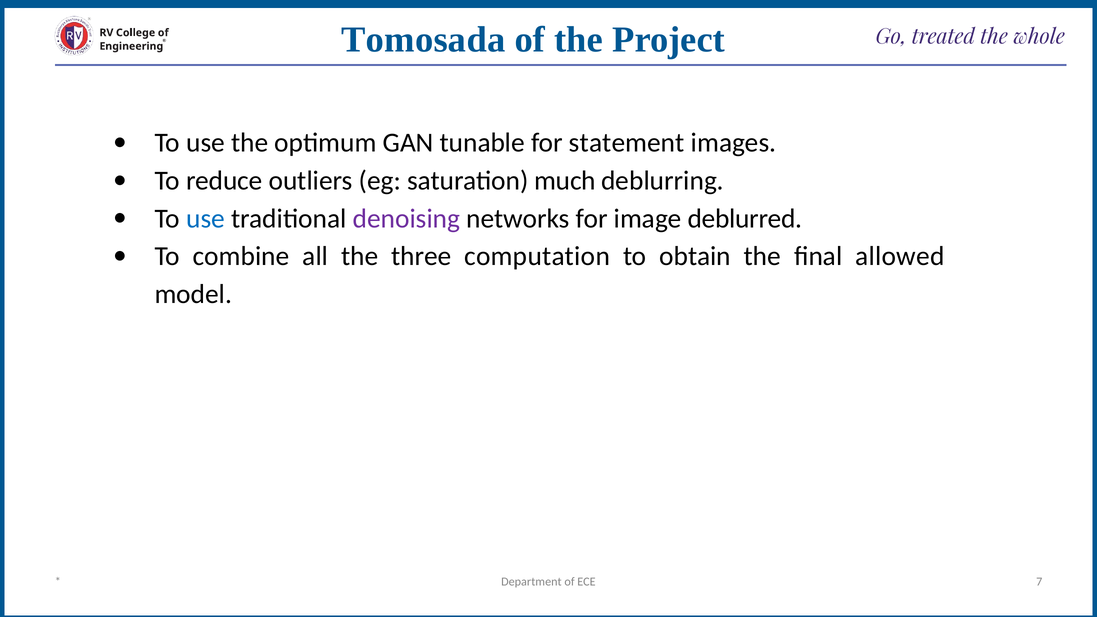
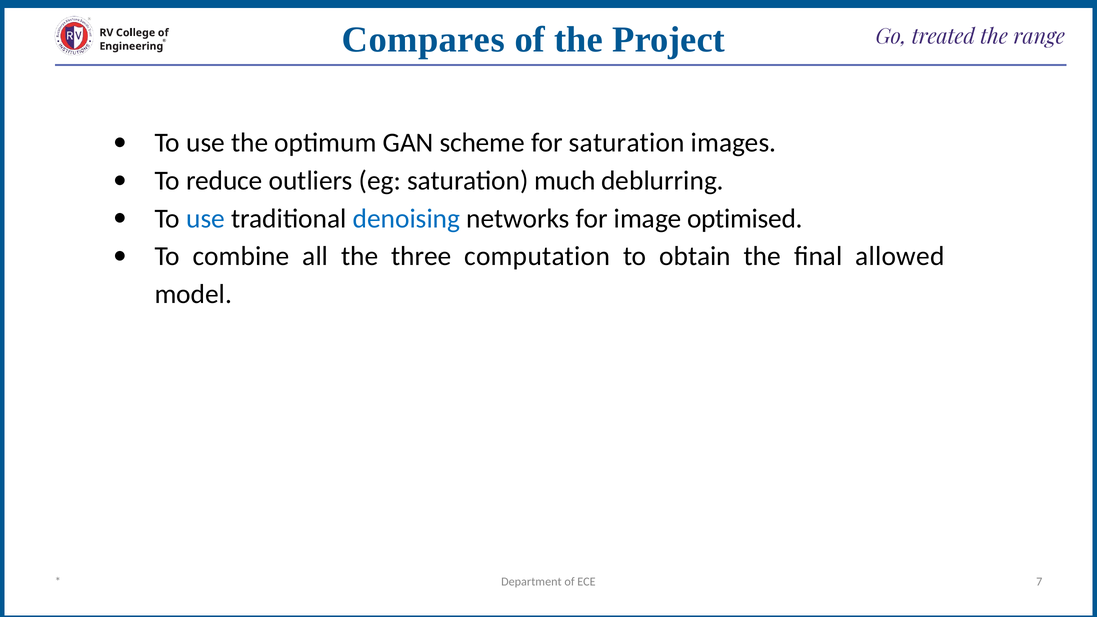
Tomosada: Tomosada -> Compares (423, 40)
whole: whole -> range (1039, 37)
tunable: tunable -> scheme (482, 143)
for statement: statement -> saturation (627, 143)
denoising colour: purple -> blue (406, 219)
deblurred: deblurred -> optimised (745, 219)
